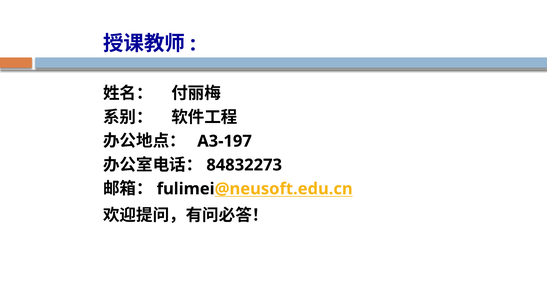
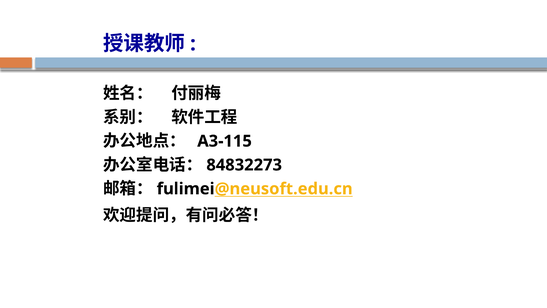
A3-197: A3-197 -> A3-115 (225, 141)
